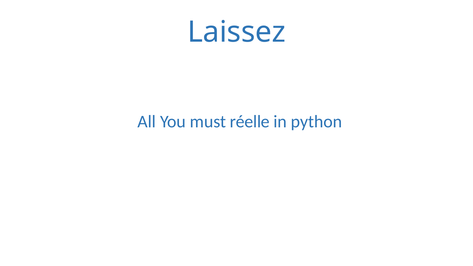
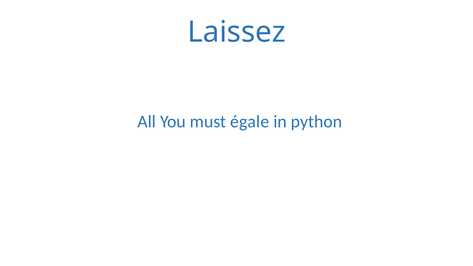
réelle: réelle -> égale (250, 122)
